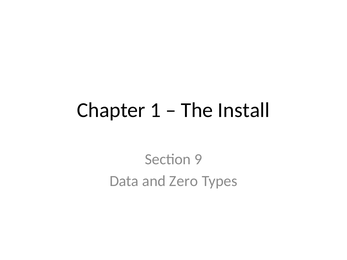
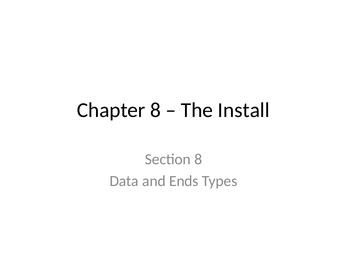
Chapter 1: 1 -> 8 (155, 110)
Section 9: 9 -> 8 (198, 160)
Zero: Zero -> Ends (184, 181)
